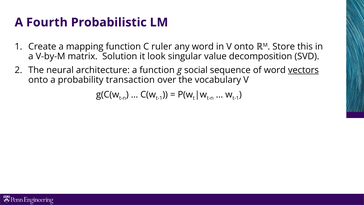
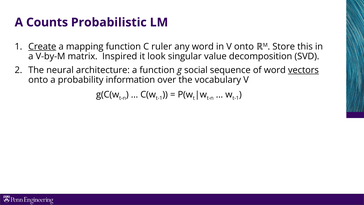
Fourth: Fourth -> Counts (47, 22)
Create underline: none -> present (42, 46)
Solution: Solution -> Inspired (120, 56)
transaction: transaction -> information (130, 80)
